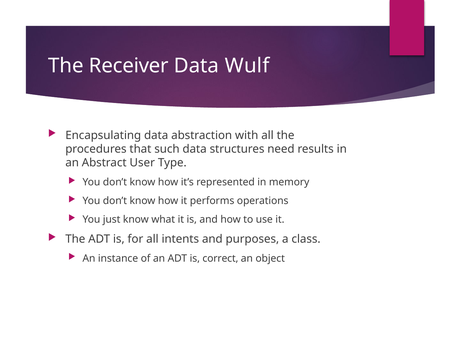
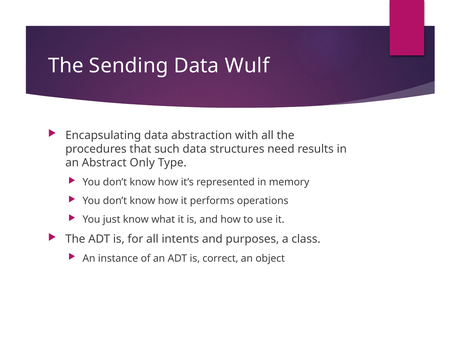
Receiver: Receiver -> Sending (129, 66)
User: User -> Only (142, 163)
